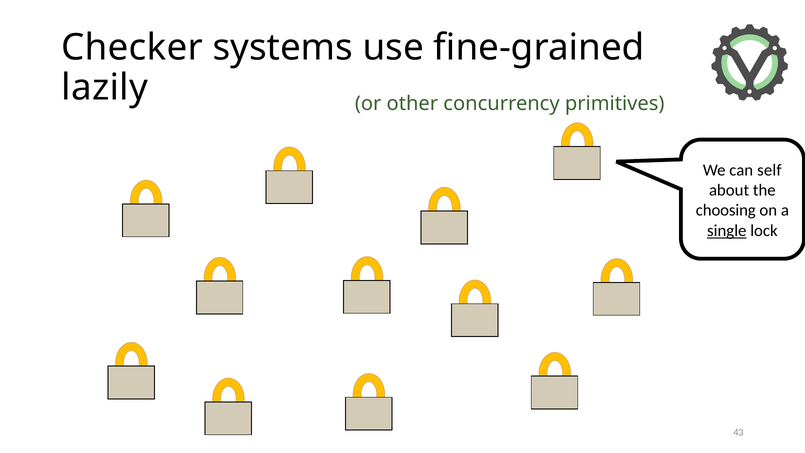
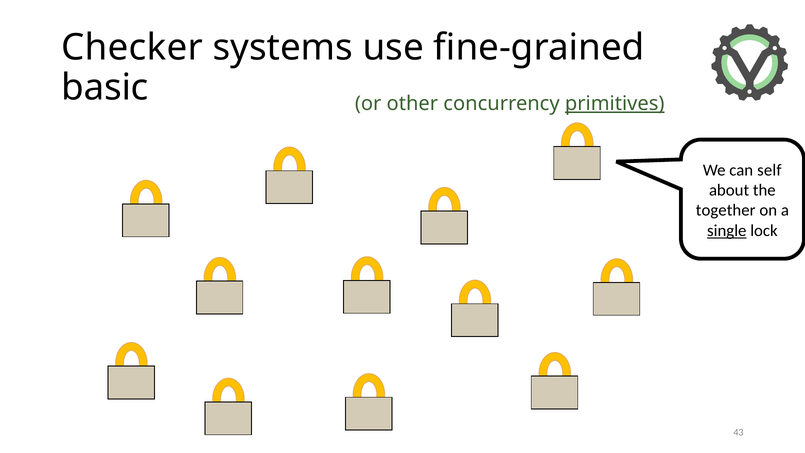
lazily: lazily -> basic (105, 88)
primitives underline: none -> present (615, 104)
choosing: choosing -> together (726, 210)
